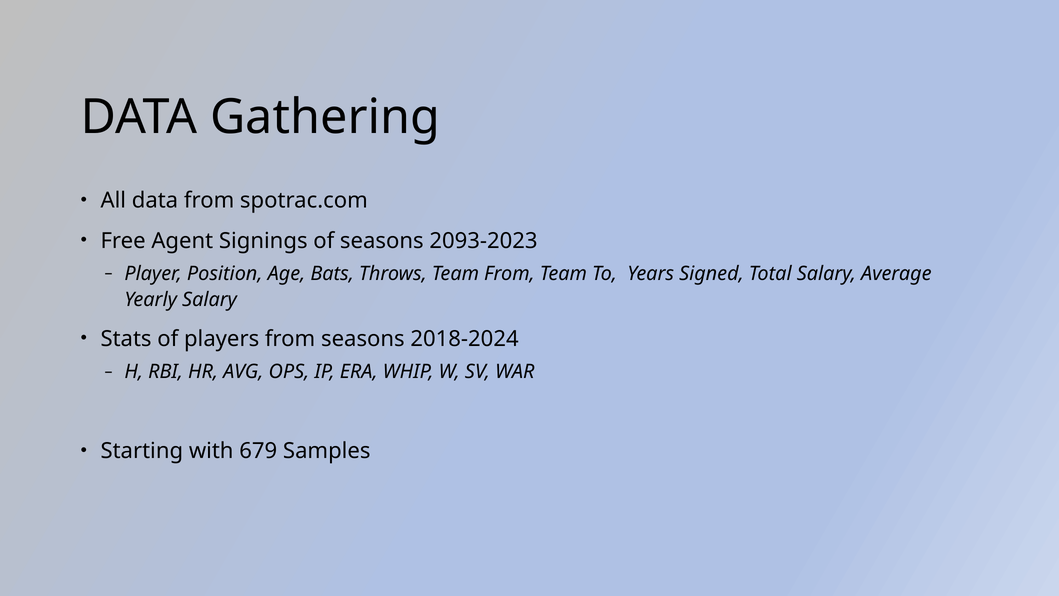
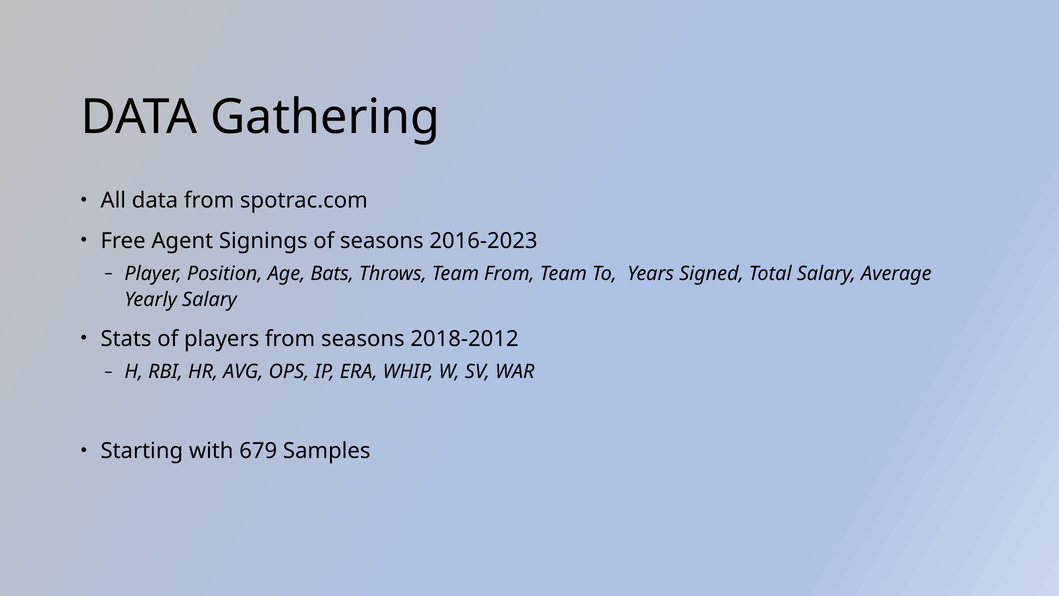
2093-2023: 2093-2023 -> 2016-2023 (483, 241)
2018-2024: 2018-2024 -> 2018-2012 (465, 339)
